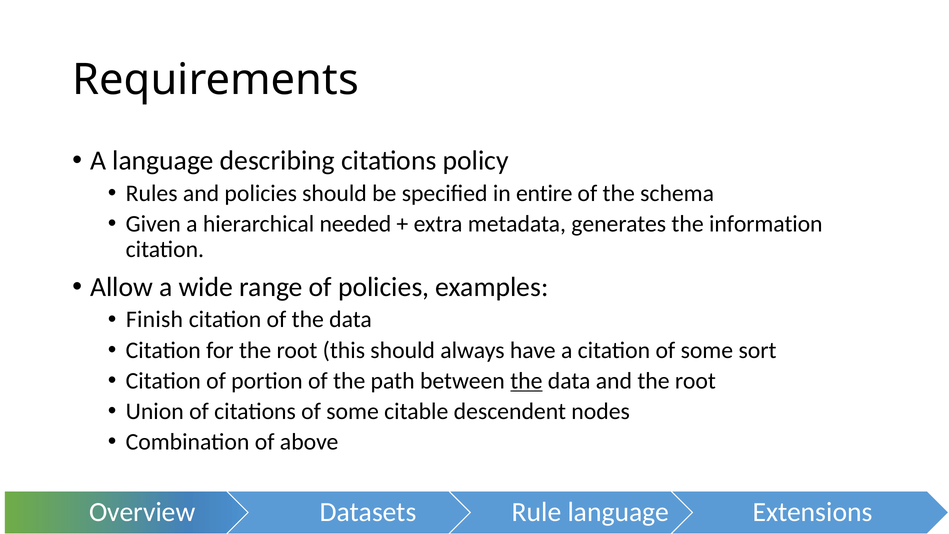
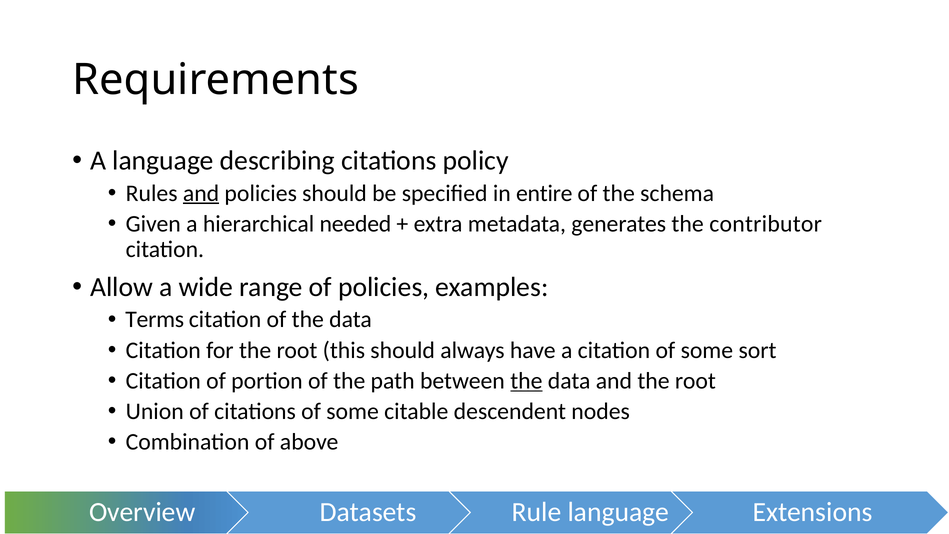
and underline: none -> present (201, 193)
information: information -> contributor (766, 224)
Finish: Finish -> Terms (155, 320)
